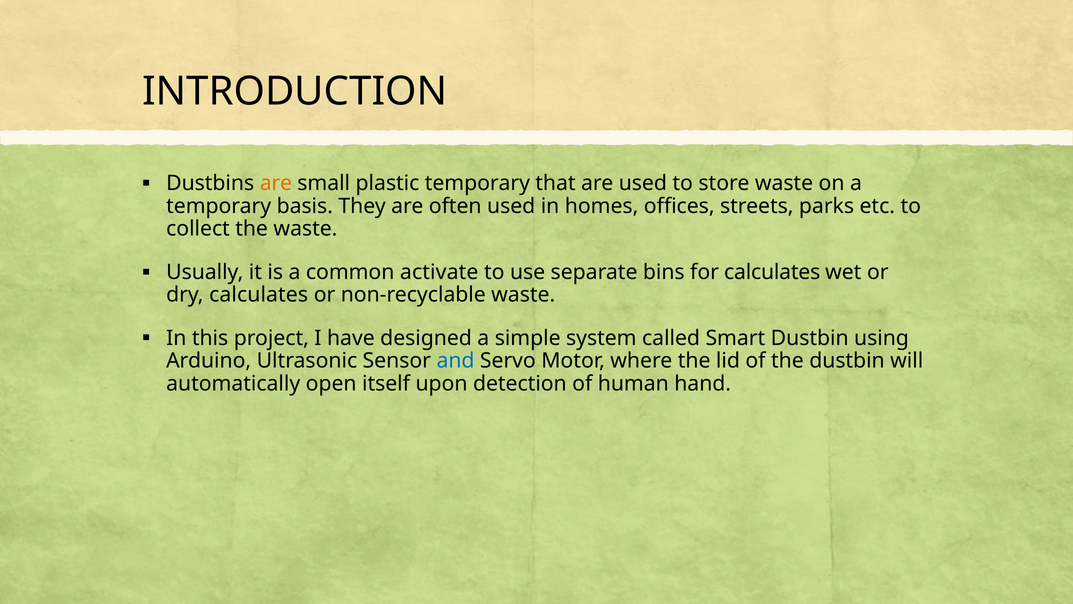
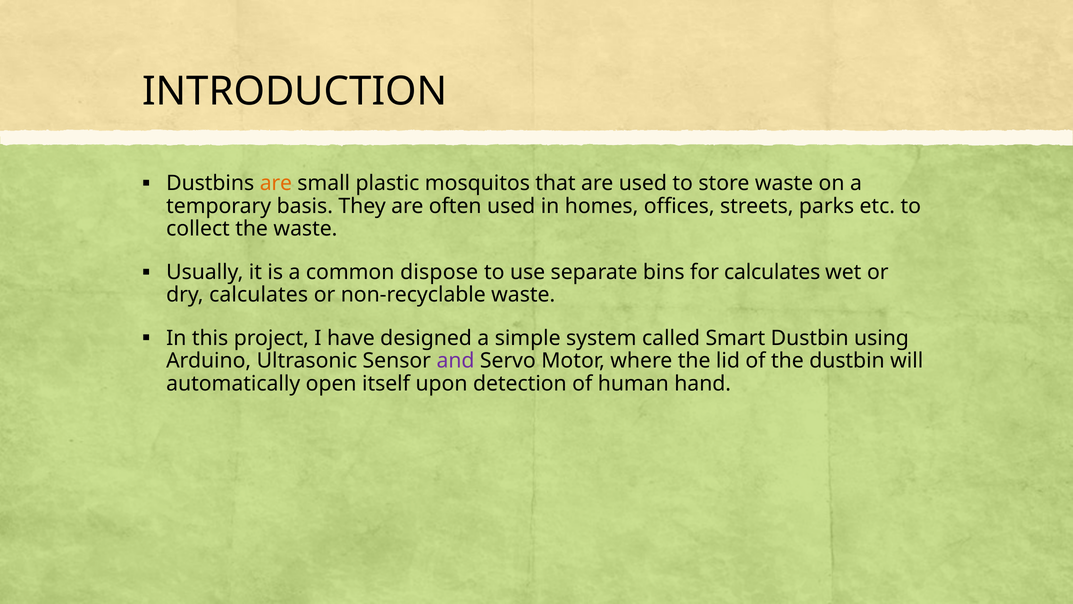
plastic temporary: temporary -> mosquitos (477, 183)
activate: activate -> dispose (439, 272)
and colour: blue -> purple (456, 361)
